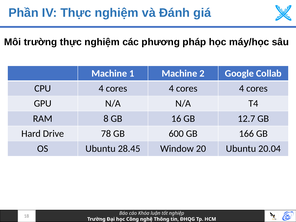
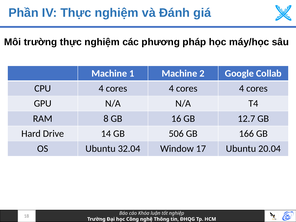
78: 78 -> 14 (106, 134)
600: 600 -> 506 (176, 134)
28.45: 28.45 -> 32.04 (129, 149)
20: 20 -> 17 (201, 149)
